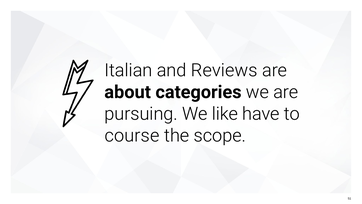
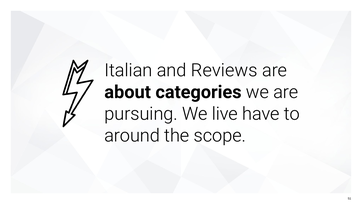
like: like -> live (225, 114)
course: course -> around (132, 135)
